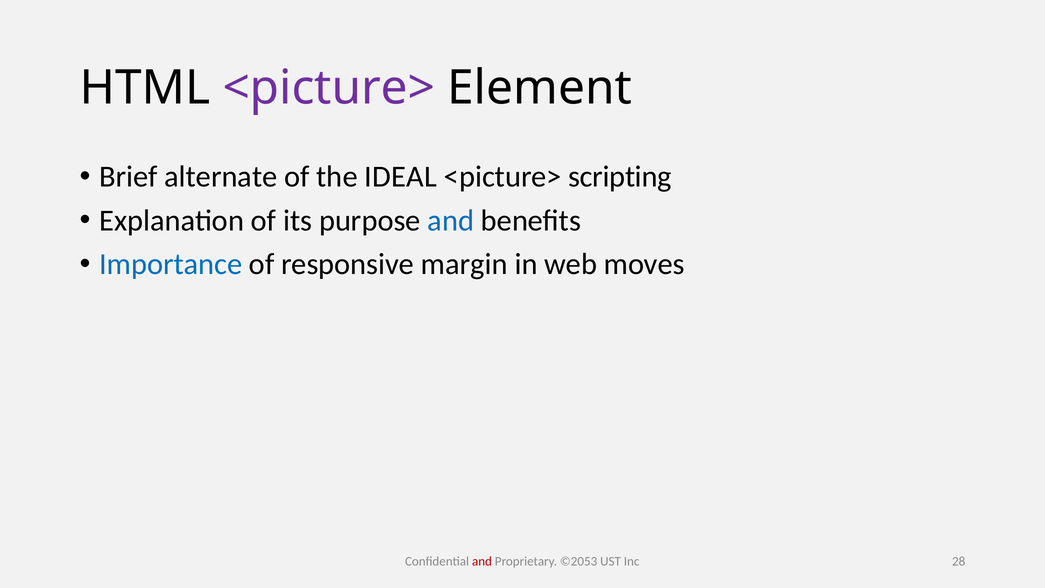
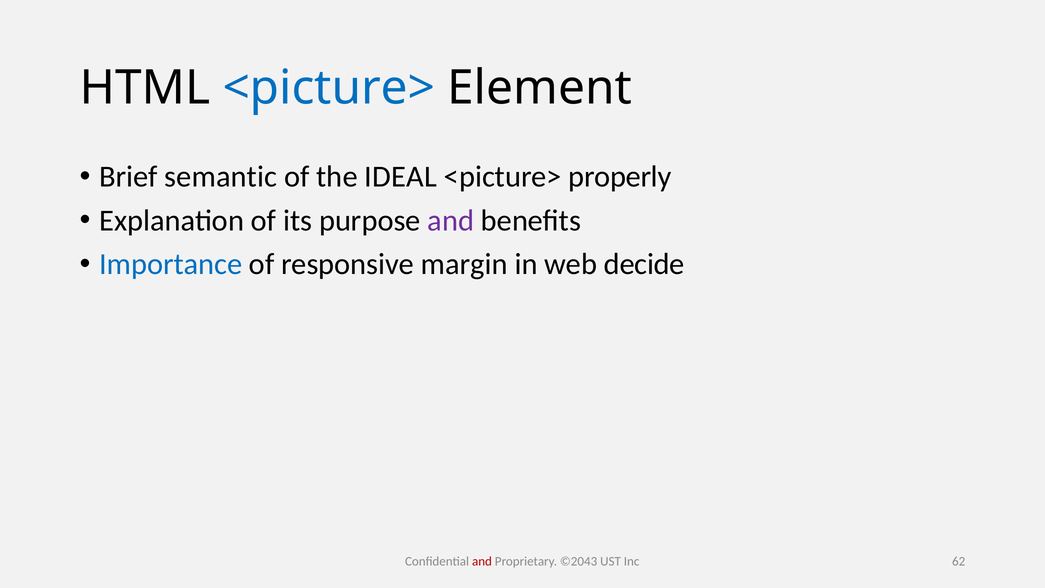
<picture> colour: purple -> blue (329, 88)
alternate: alternate -> semantic (221, 177)
scripting: scripting -> properly (620, 177)
and colour: blue -> purple (451, 220)
moves: moves -> decide (644, 264)
©2053: ©2053 -> ©2043 (579, 561)
28: 28 -> 62 (959, 561)
